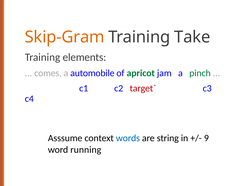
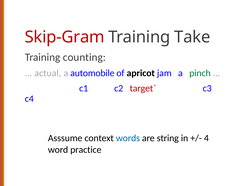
Skip-Gram colour: orange -> red (65, 37)
elements: elements -> counting (84, 57)
comes: comes -> actual (48, 73)
apricot colour: green -> black (141, 73)
9: 9 -> 4 (206, 138)
running: running -> practice (86, 150)
